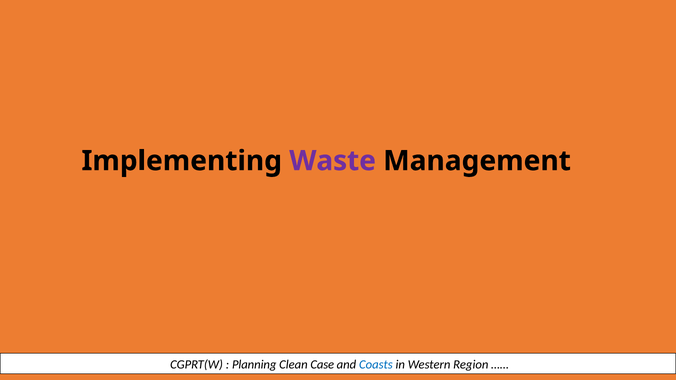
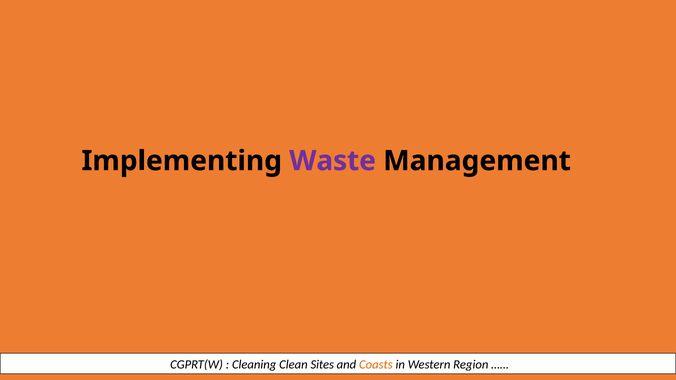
Planning: Planning -> Cleaning (254, 365)
Case: Case -> Sites (322, 365)
Coasts colour: blue -> orange (376, 365)
